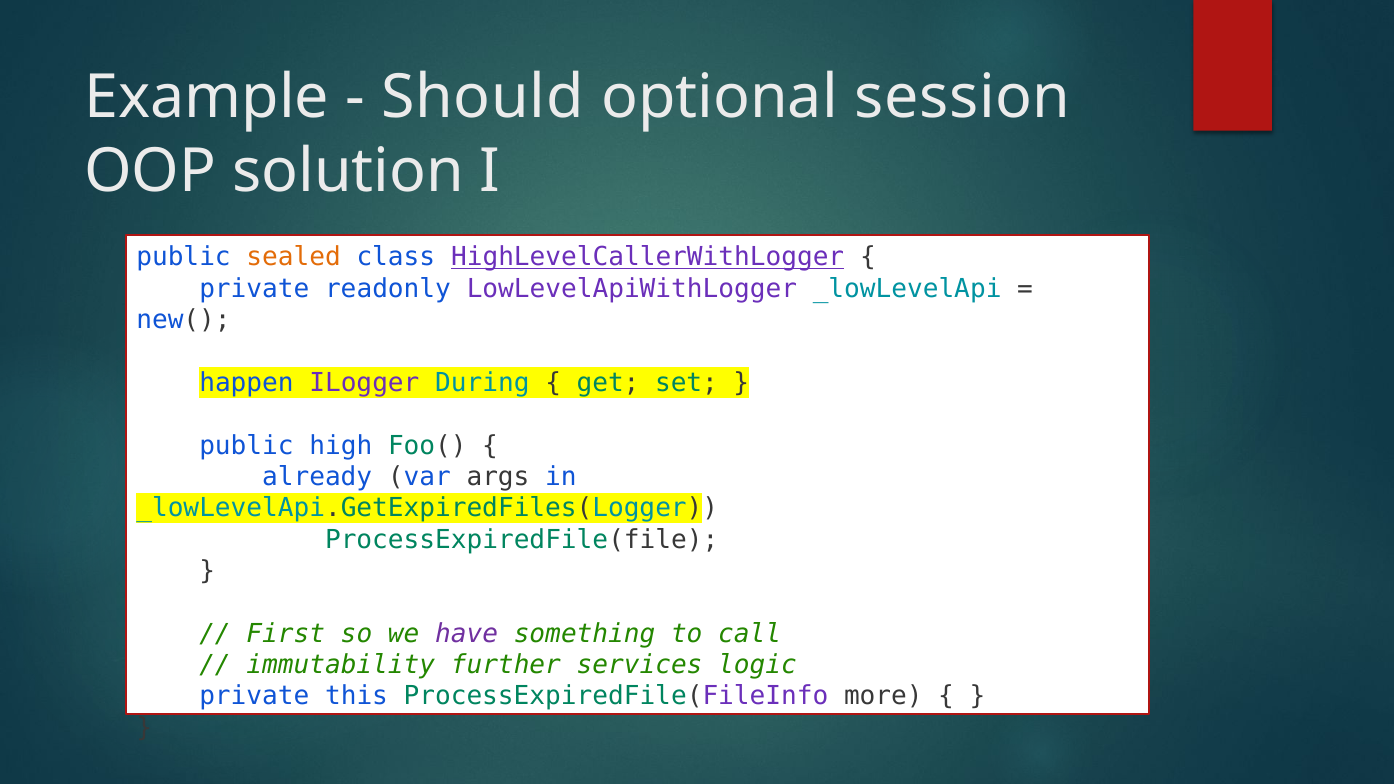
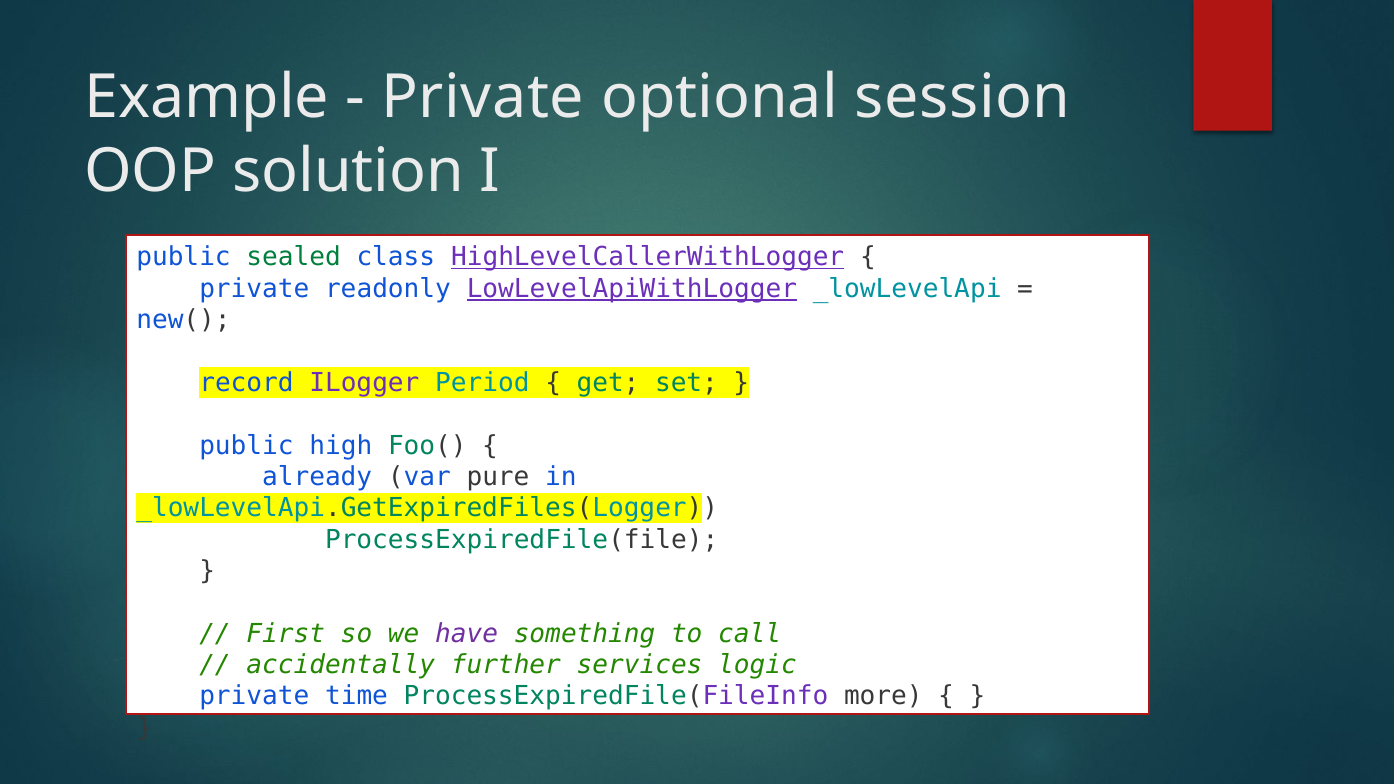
Should: Should -> Private (483, 98)
sealed colour: orange -> green (294, 257)
LowLevelApiWithLogger underline: none -> present (632, 289)
happen: happen -> record (246, 383)
During: During -> Period (482, 383)
args: args -> pure (498, 477)
immutability: immutability -> accidentally (341, 665)
this: this -> time (357, 696)
